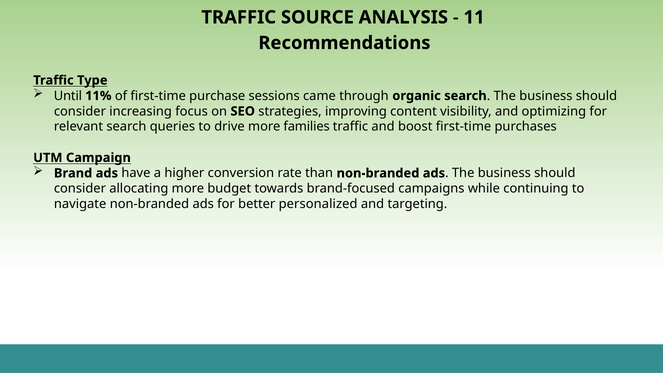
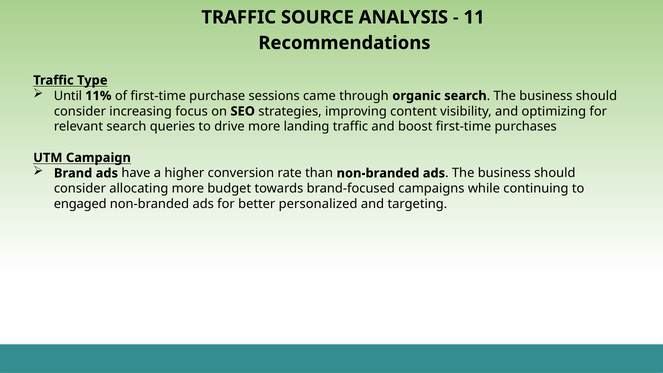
families: families -> landing (307, 127)
navigate: navigate -> engaged (80, 204)
